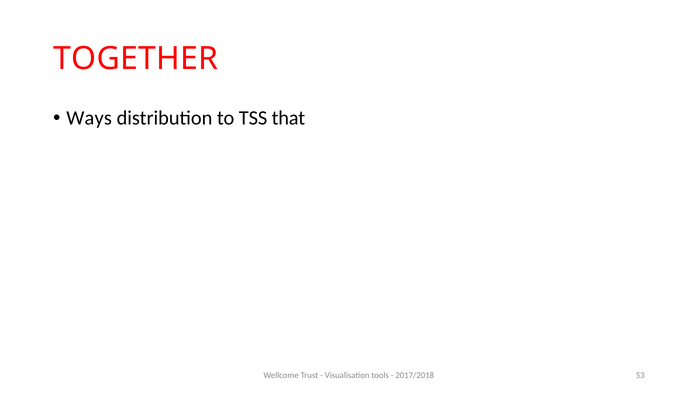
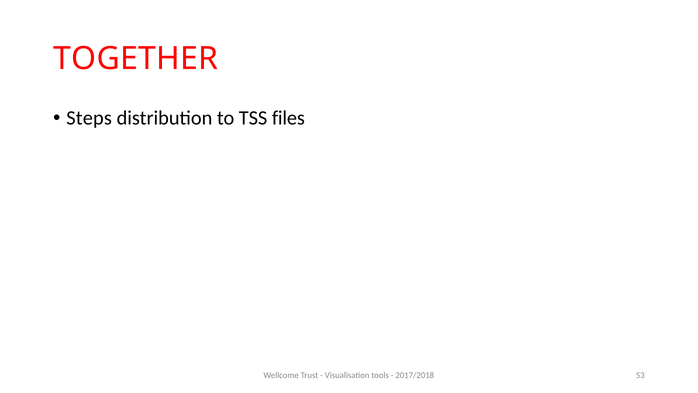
Ways: Ways -> Steps (89, 118)
that: that -> files (288, 118)
